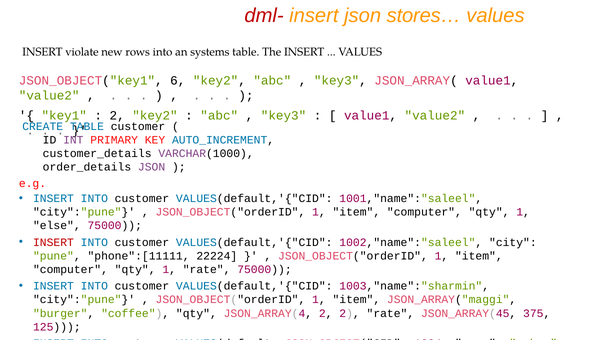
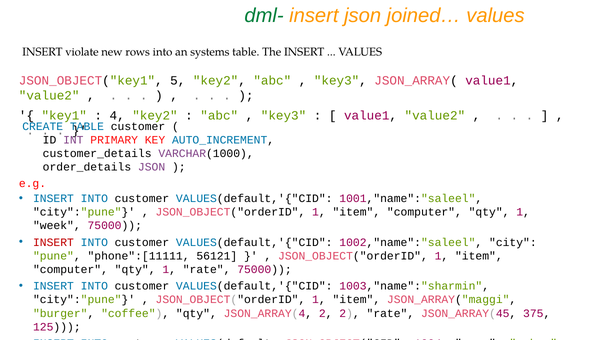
dml- colour: red -> green (264, 16)
stores…: stores… -> joined… (424, 16)
6: 6 -> 5 (178, 81)
2: 2 -> 4 (117, 116)
else: else -> week (57, 226)
22224: 22224 -> 56121 (217, 256)
